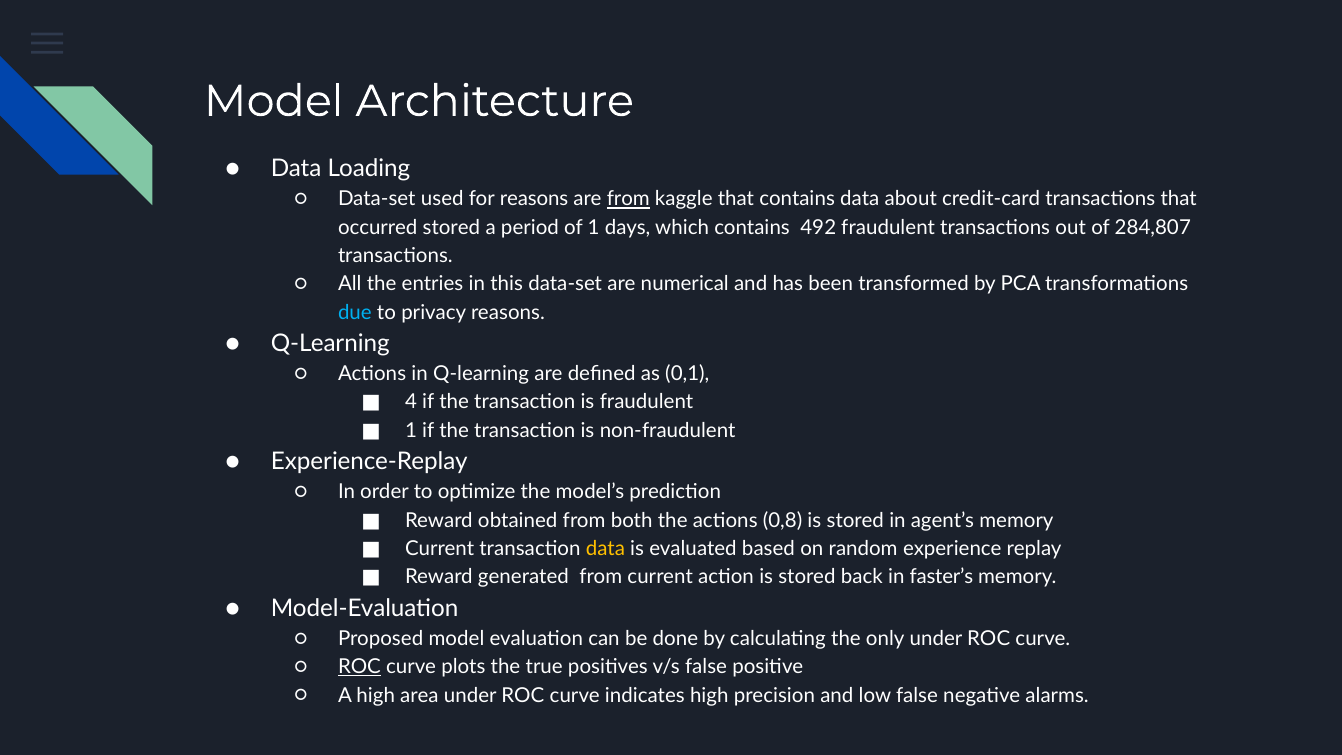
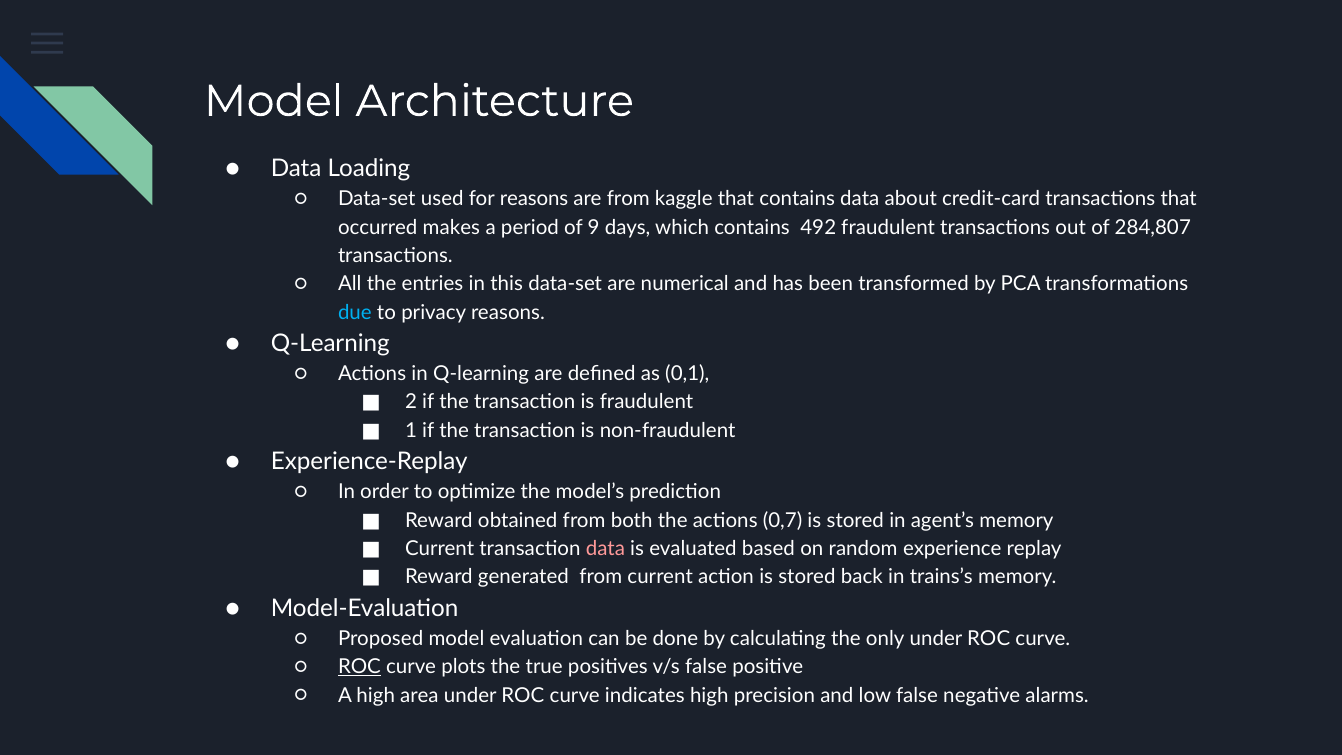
from underline: present -> none (628, 199)
occurred stored: stored -> makes (451, 227)
of 1: 1 -> 9 (594, 227)
4: 4 -> 2 (411, 402)
0,8: 0,8 -> 0,7 (783, 520)
data colour: yellow -> pink (605, 549)
faster’s: faster’s -> trains’s (941, 577)
